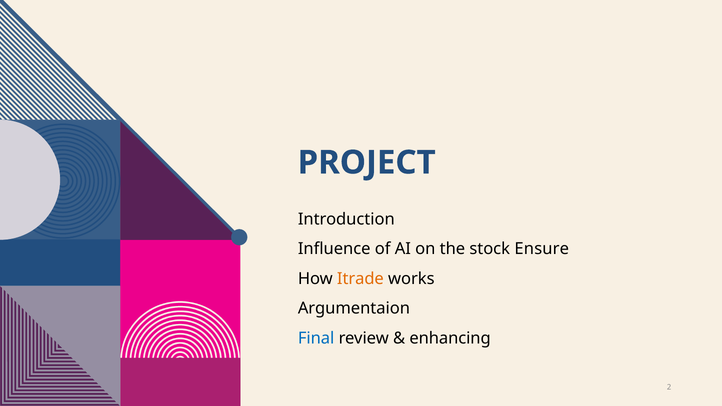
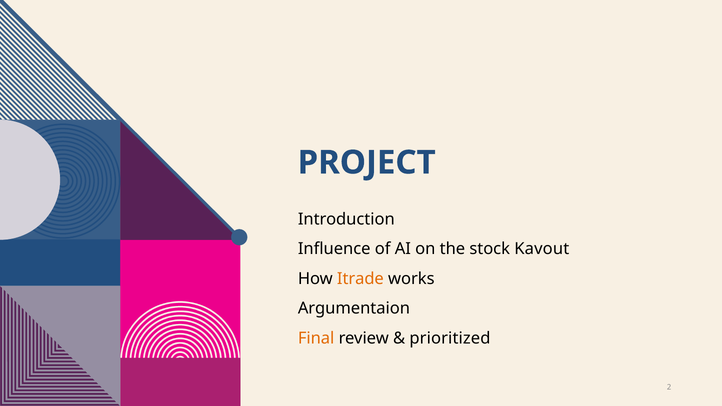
Ensure: Ensure -> Kavout (542, 249)
Final colour: blue -> orange (316, 338)
enhancing: enhancing -> prioritized (450, 338)
